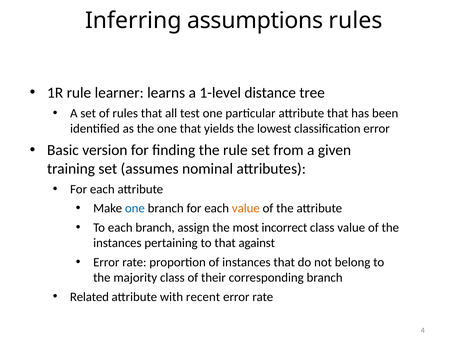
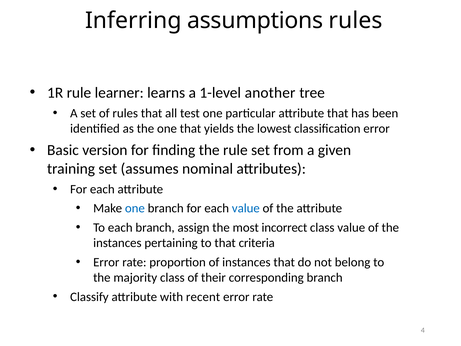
distance: distance -> another (270, 93)
value colour: orange -> blue (246, 208)
against: against -> criteria (257, 243)
Related: Related -> Classify (89, 297)
